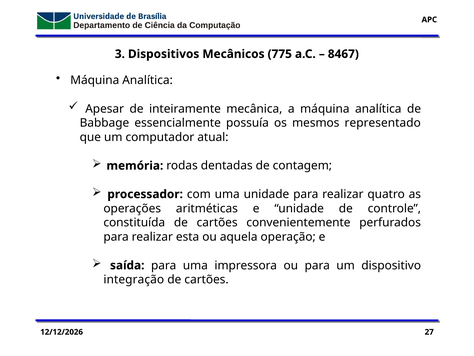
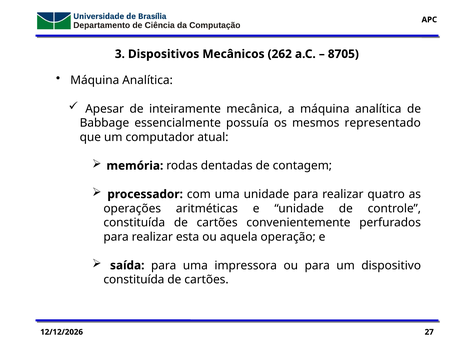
775: 775 -> 262 (280, 54)
8467: 8467 -> 8705 (343, 54)
integração: integração -> constituída (134, 279)
